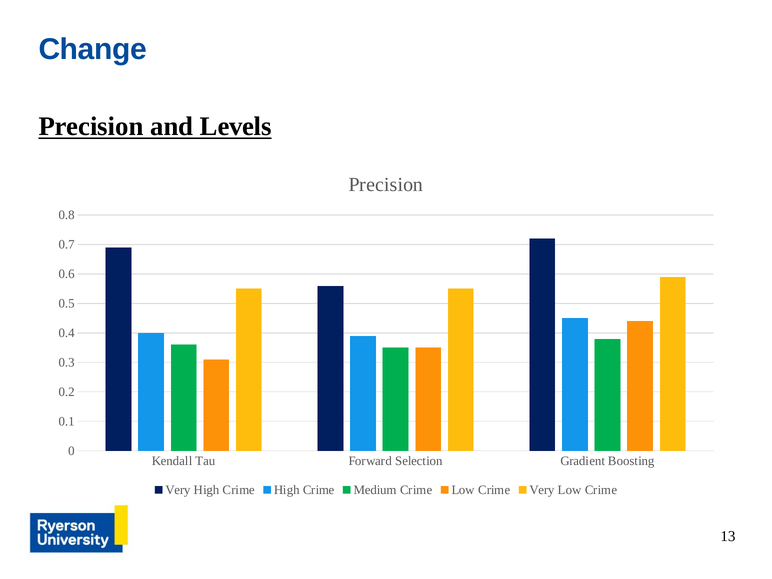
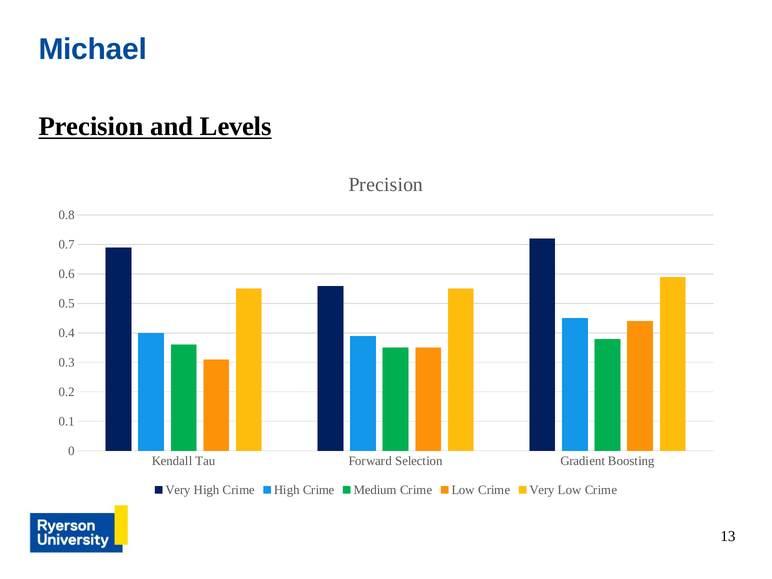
Change: Change -> Michael (93, 50)
